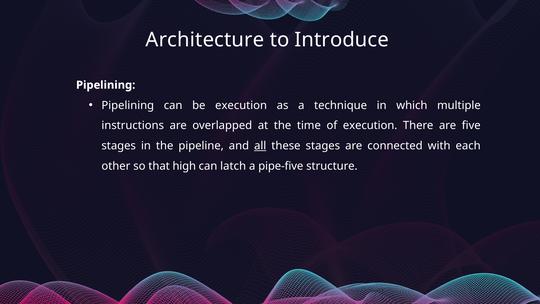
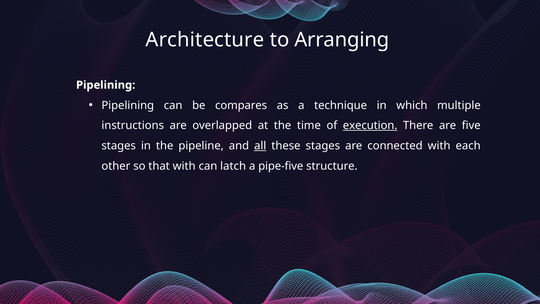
Introduce: Introduce -> Arranging (342, 40)
be execution: execution -> compares (241, 105)
execution underline: none -> present (370, 125)
that high: high -> with (184, 166)
